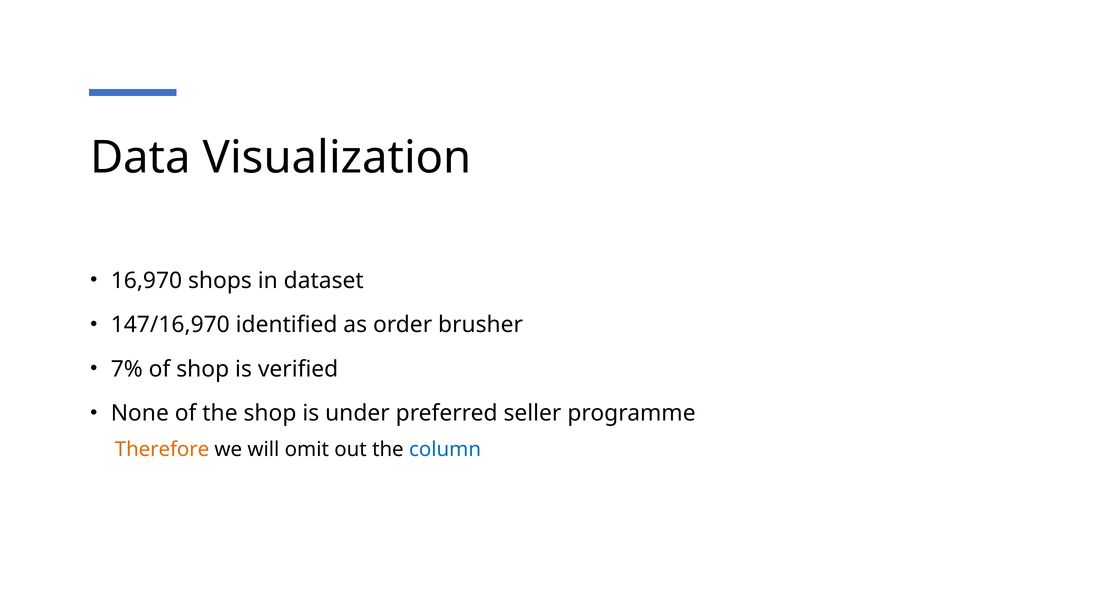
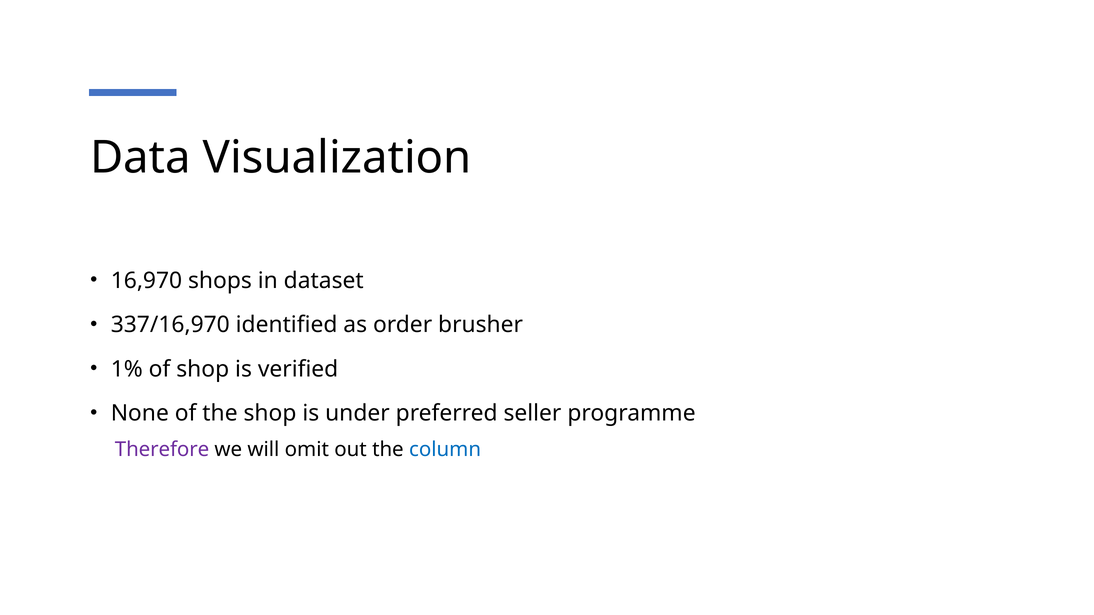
147/16,970: 147/16,970 -> 337/16,970 (170, 325)
7%: 7% -> 1% (127, 369)
Therefore colour: orange -> purple (162, 450)
